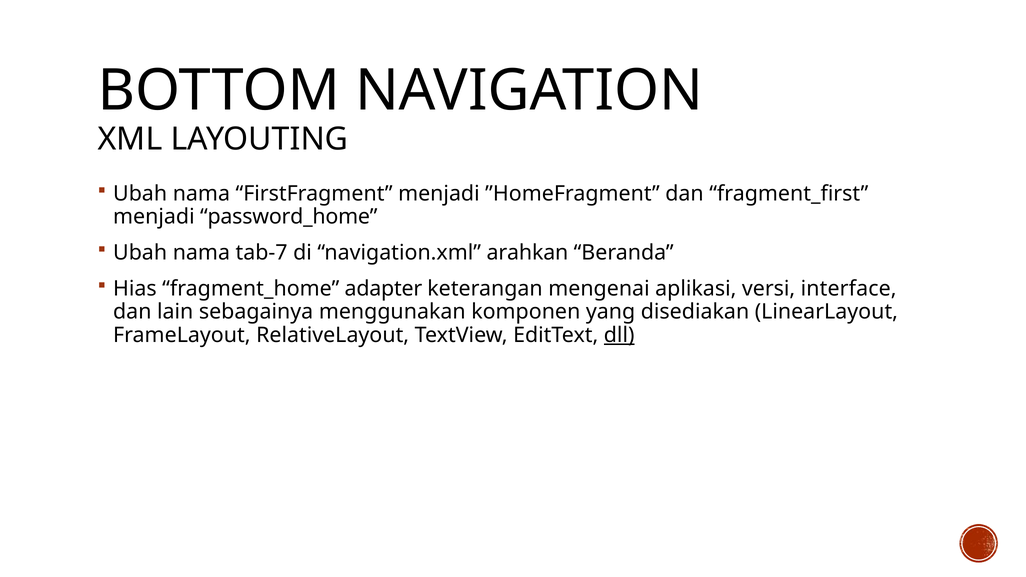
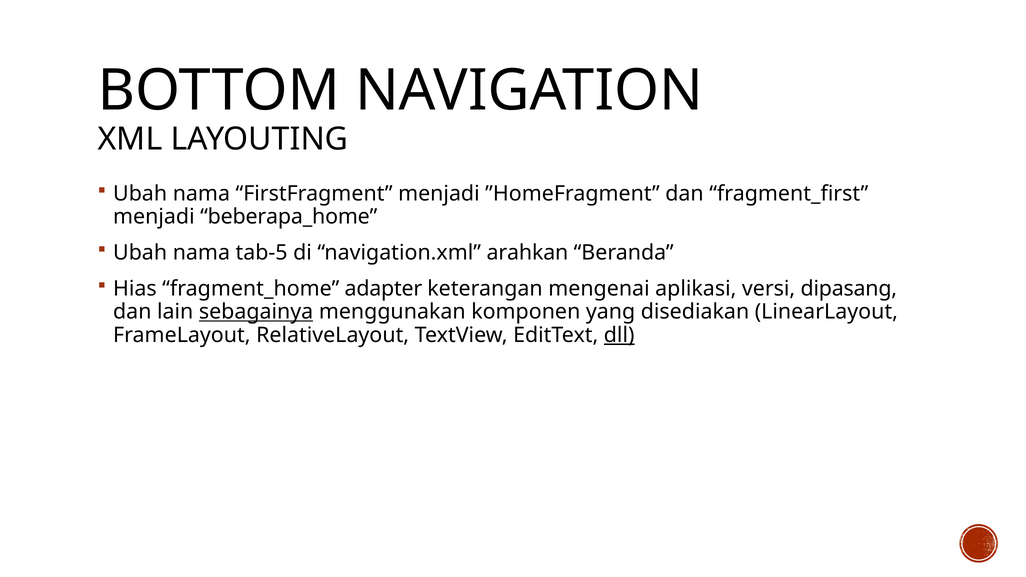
password_home: password_home -> beberapa_home (289, 217)
tab-7: tab-7 -> tab-5 (262, 253)
interface: interface -> dipasang (849, 289)
sebagainya underline: none -> present (256, 312)
